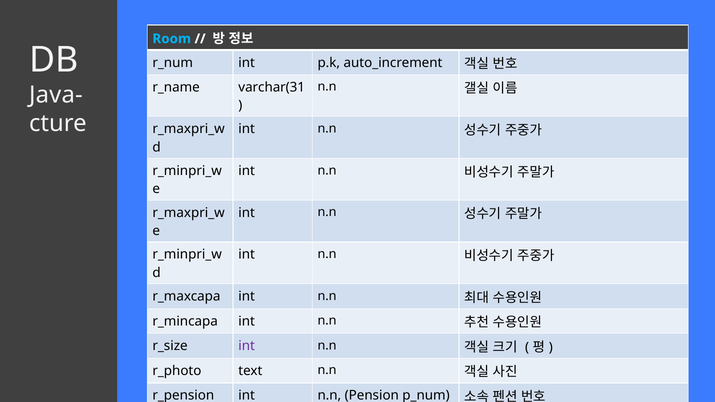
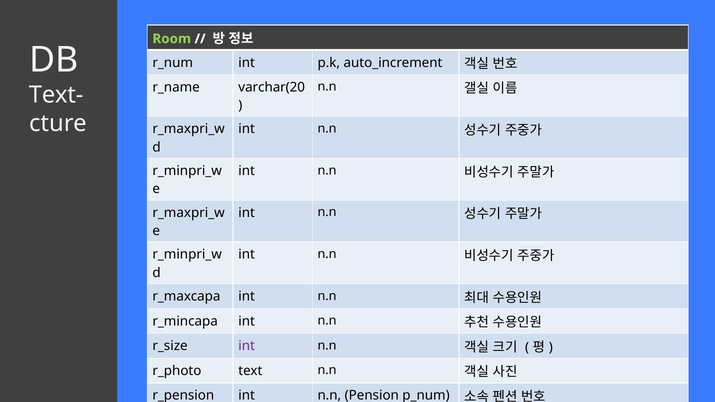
Room colour: light blue -> light green (172, 39)
varchar(31: varchar(31 -> varchar(20 (272, 87)
Java-: Java- -> Text- (56, 95)
